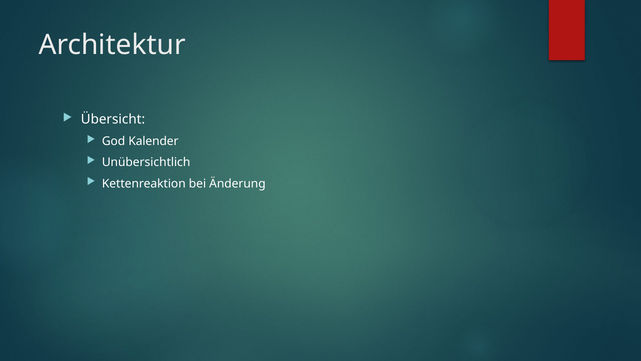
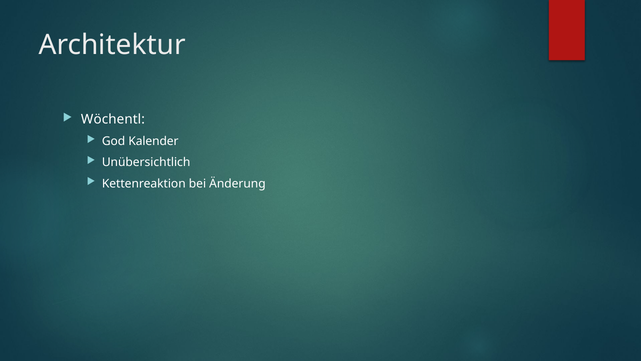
Übersicht: Übersicht -> Wöchentl (113, 119)
